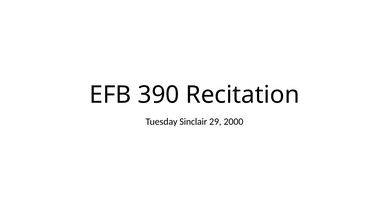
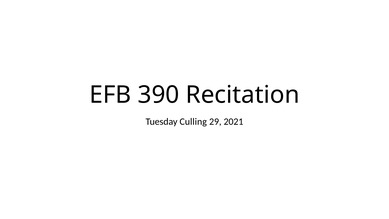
Sinclair: Sinclair -> Culling (193, 122)
2000: 2000 -> 2021 (233, 122)
